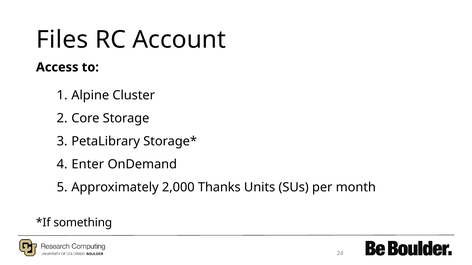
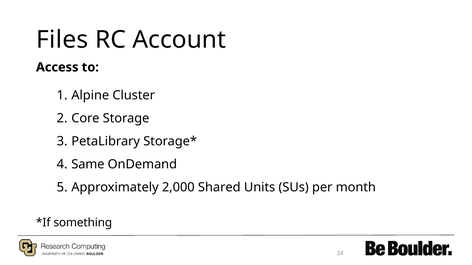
Enter: Enter -> Same (88, 164)
Thanks: Thanks -> Shared (219, 187)
